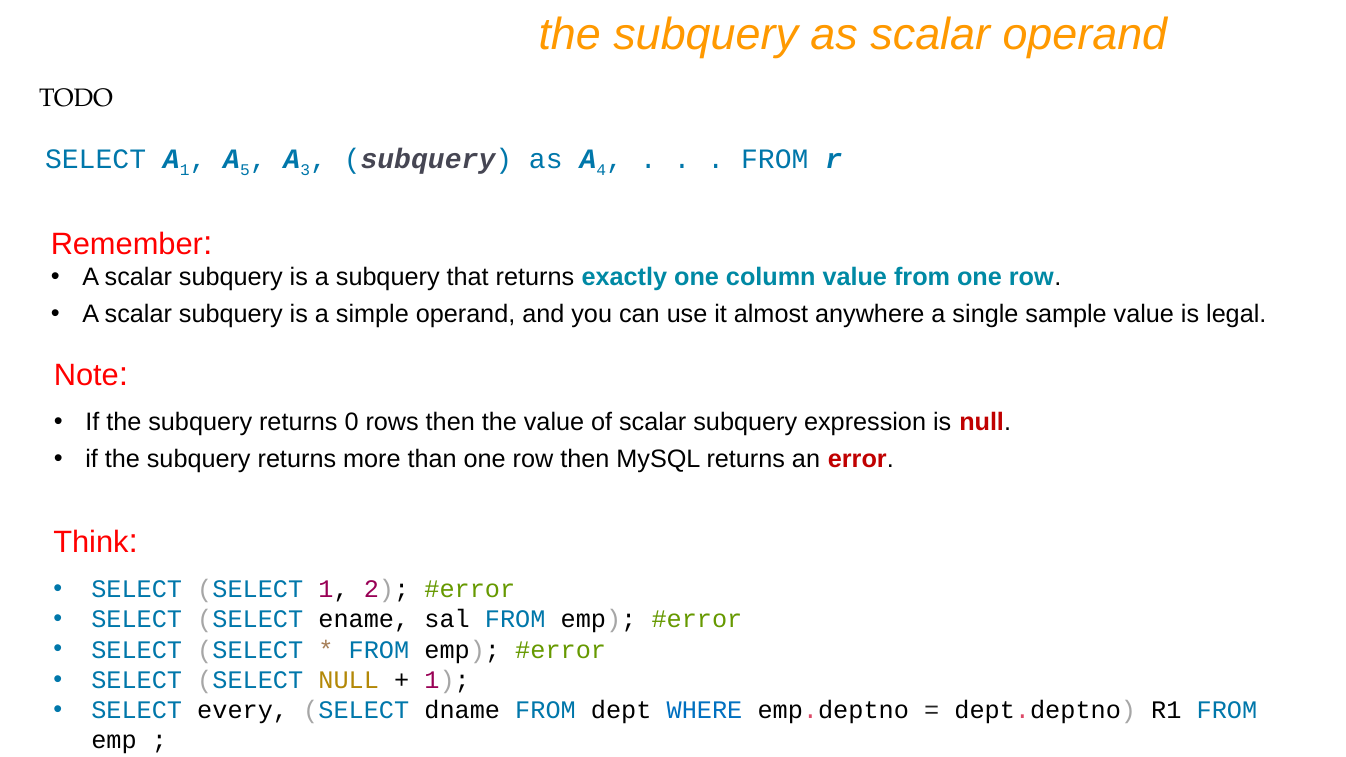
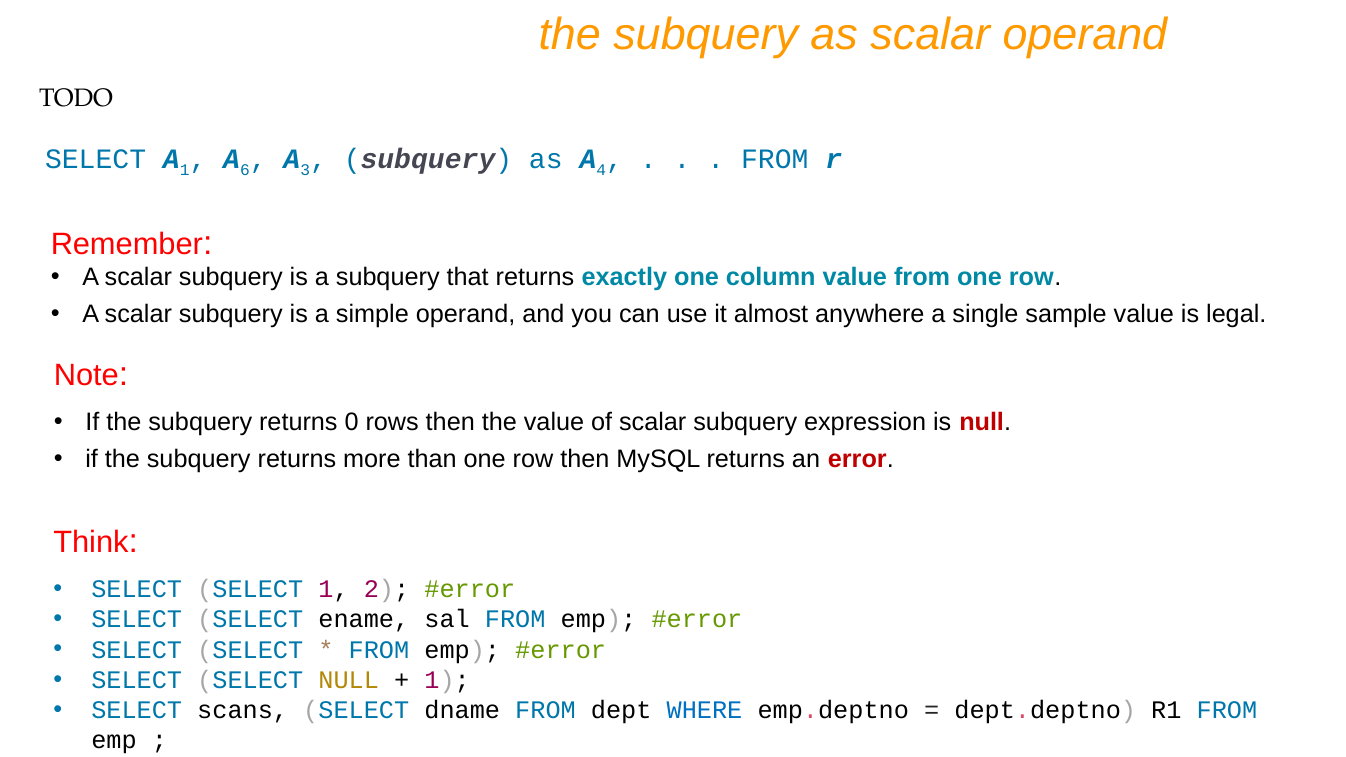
5: 5 -> 6 (245, 171)
every: every -> scans (243, 710)
